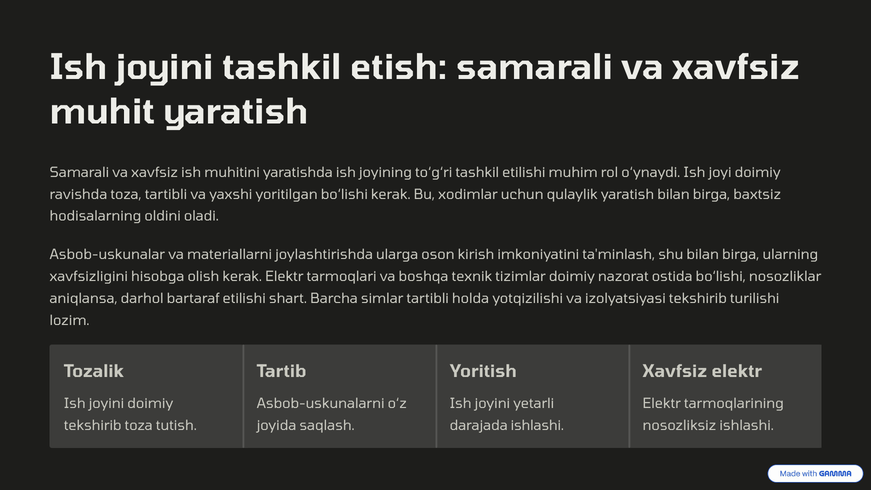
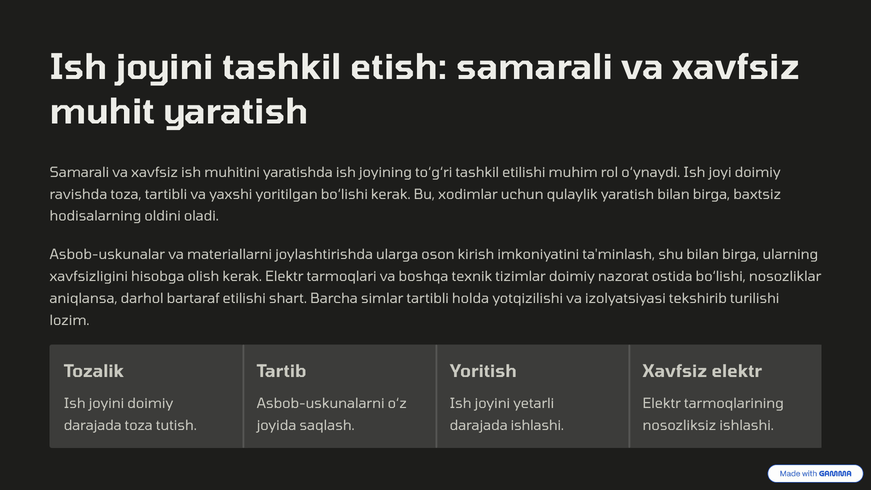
tekshirib: tekshirib -> darajada (93, 426)
